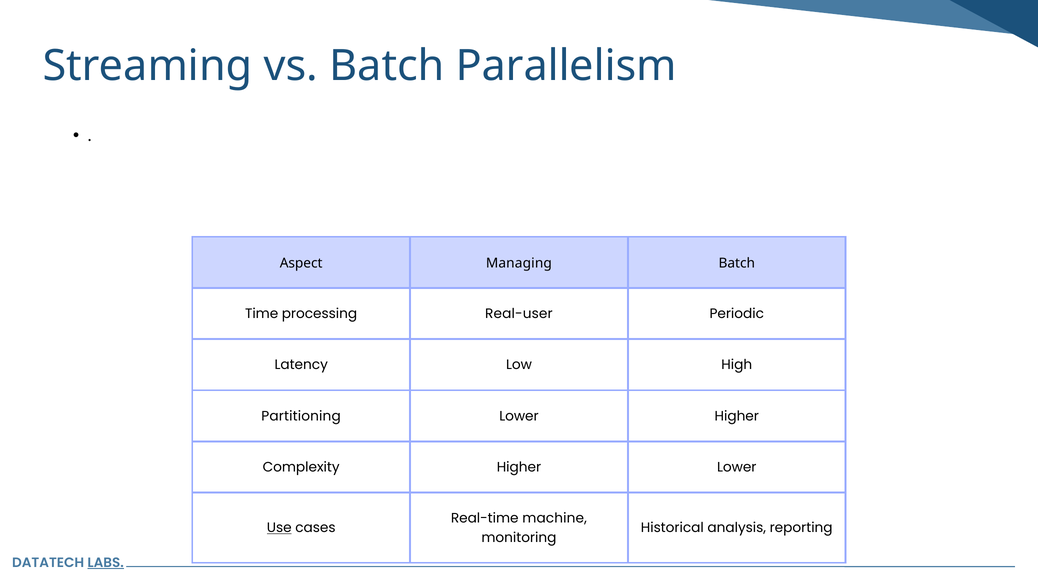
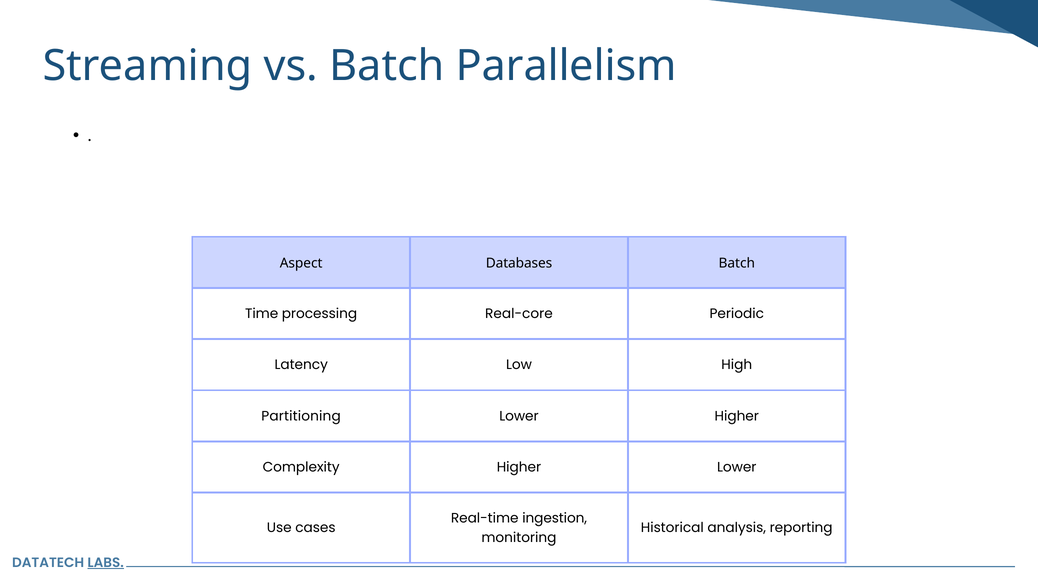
Managing: Managing -> Databases (519, 263)
Real-user: Real-user -> Real-core (519, 314)
machine: machine -> ingestion (555, 518)
Use underline: present -> none (279, 528)
